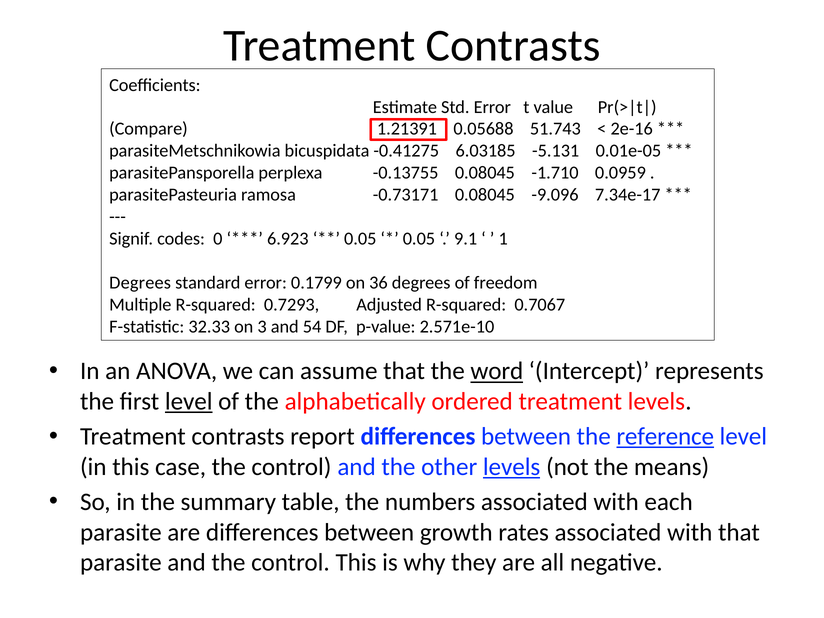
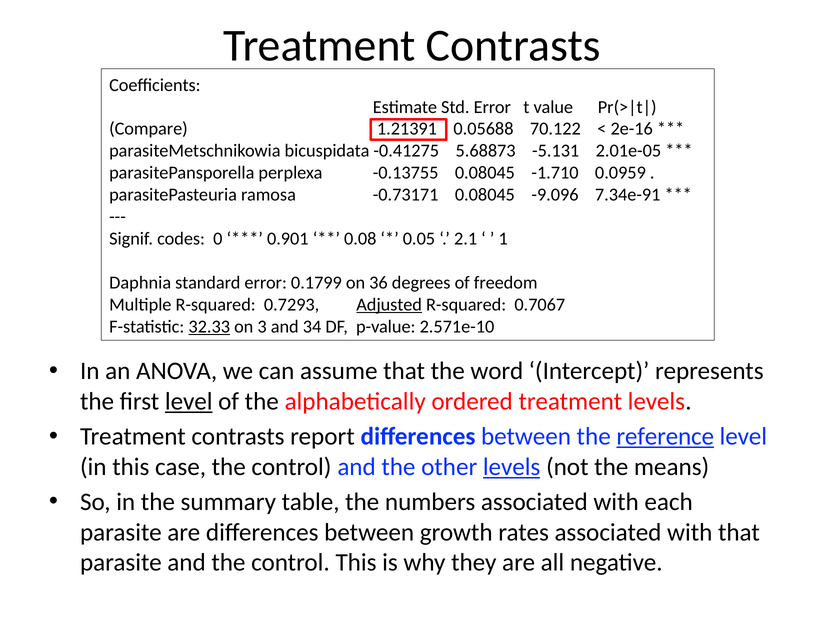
51.743: 51.743 -> 70.122 (555, 129)
6.03185: 6.03185 -> 5.68873 (486, 151)
0.01e-05: 0.01e-05 -> 2.01e-05 (628, 151)
7.34e-17: 7.34e-17 -> 7.34e-91 (628, 195)
6.923: 6.923 -> 0.901 (288, 239)
0.05: 0.05 -> 0.08 (360, 239)
9.1: 9.1 -> 2.1 (466, 239)
Degrees: Degrees -> Daphnia (140, 283)
Adjusted underline: none -> present (389, 305)
32.33 underline: none -> present (209, 327)
54: 54 -> 34 (312, 327)
word underline: present -> none (497, 371)
